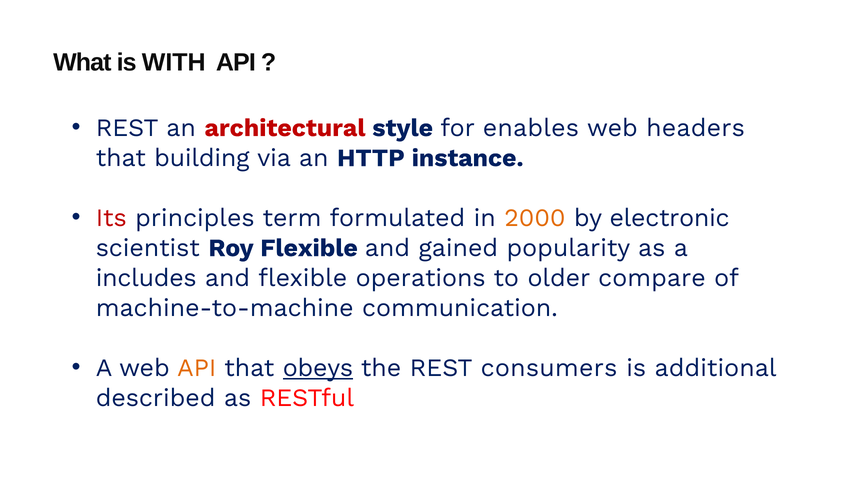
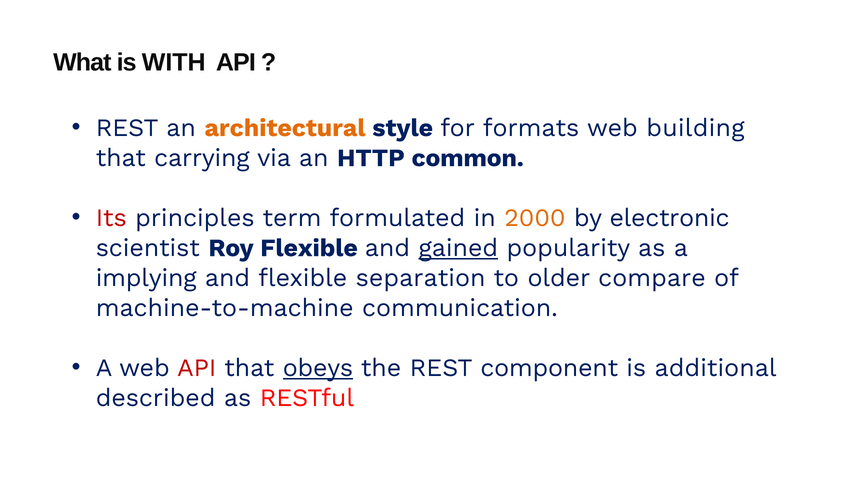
architectural colour: red -> orange (285, 128)
enables: enables -> formats (531, 128)
headers: headers -> building (695, 128)
building: building -> carrying (202, 158)
instance: instance -> common (468, 158)
gained underline: none -> present (458, 248)
includes: includes -> implying (146, 278)
operations: operations -> separation (421, 278)
API colour: orange -> red (197, 368)
consumers: consumers -> component (549, 368)
